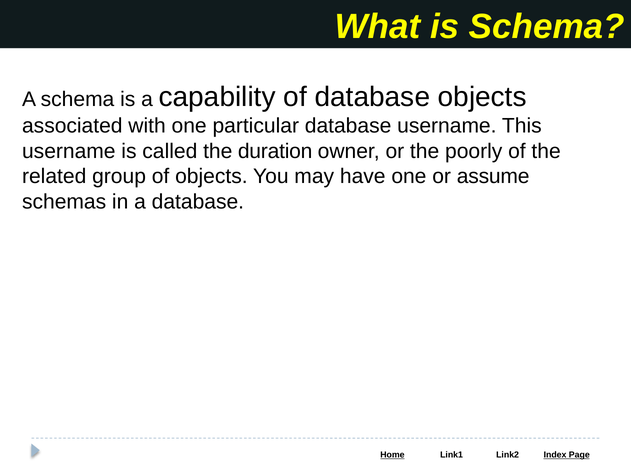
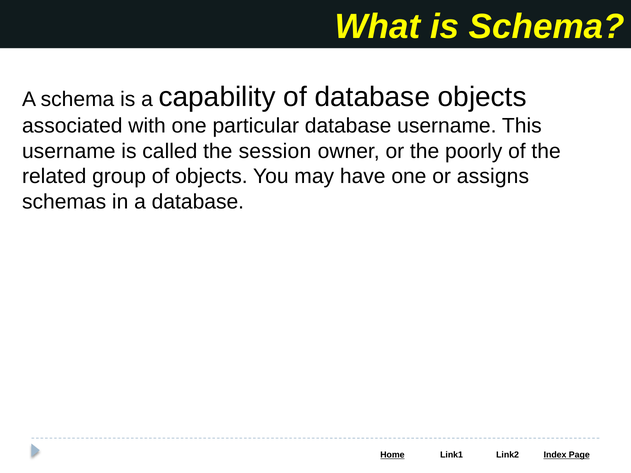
duration: duration -> session (275, 151)
assume: assume -> assigns (493, 177)
